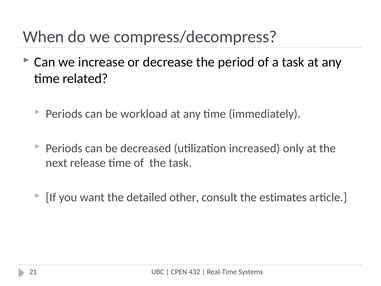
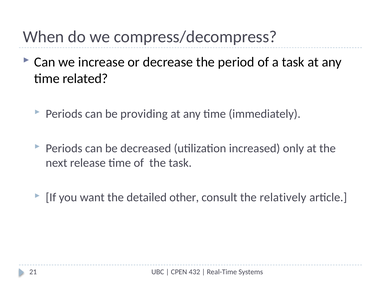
workload: workload -> providing (144, 114)
estimates: estimates -> relatively (283, 197)
